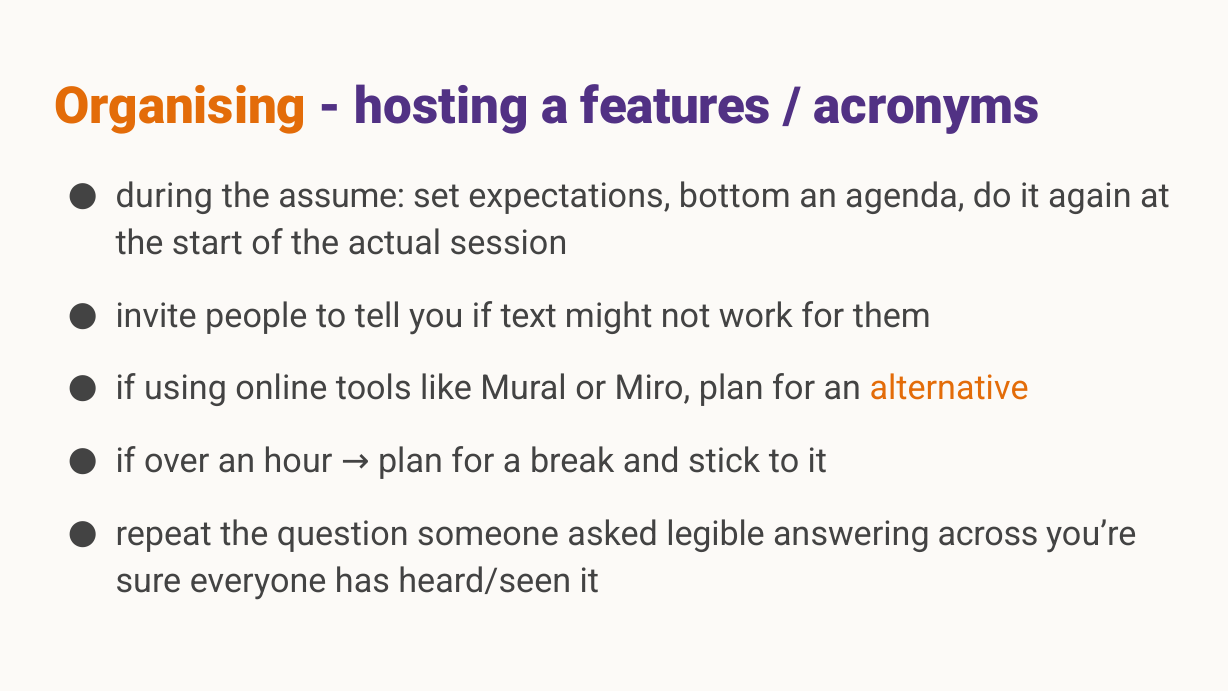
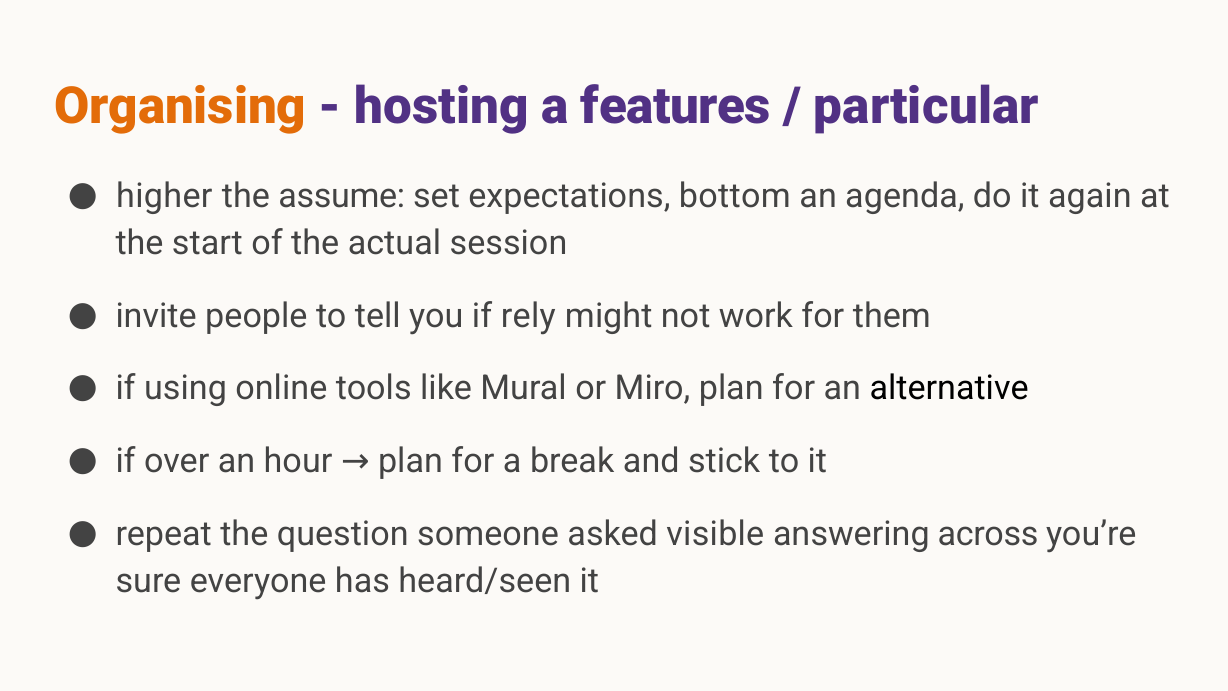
acronyms: acronyms -> particular (927, 106)
during: during -> higher (164, 196)
text: text -> rely (528, 316)
alternative colour: orange -> black (949, 388)
legible: legible -> visible (715, 534)
